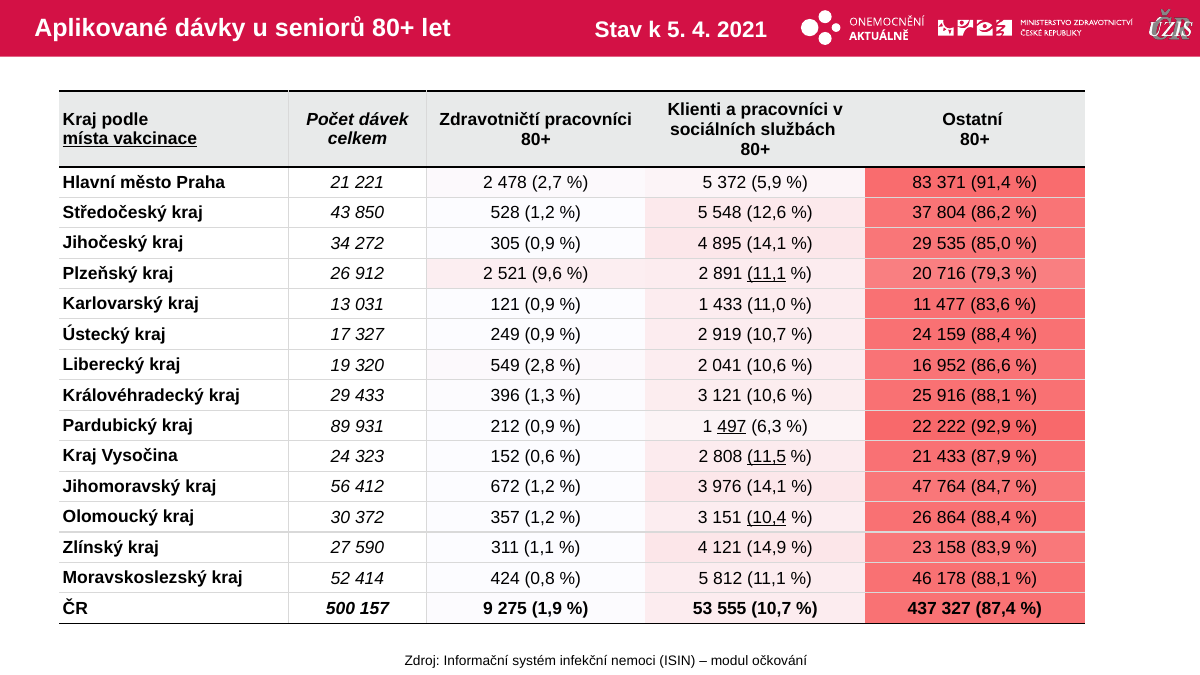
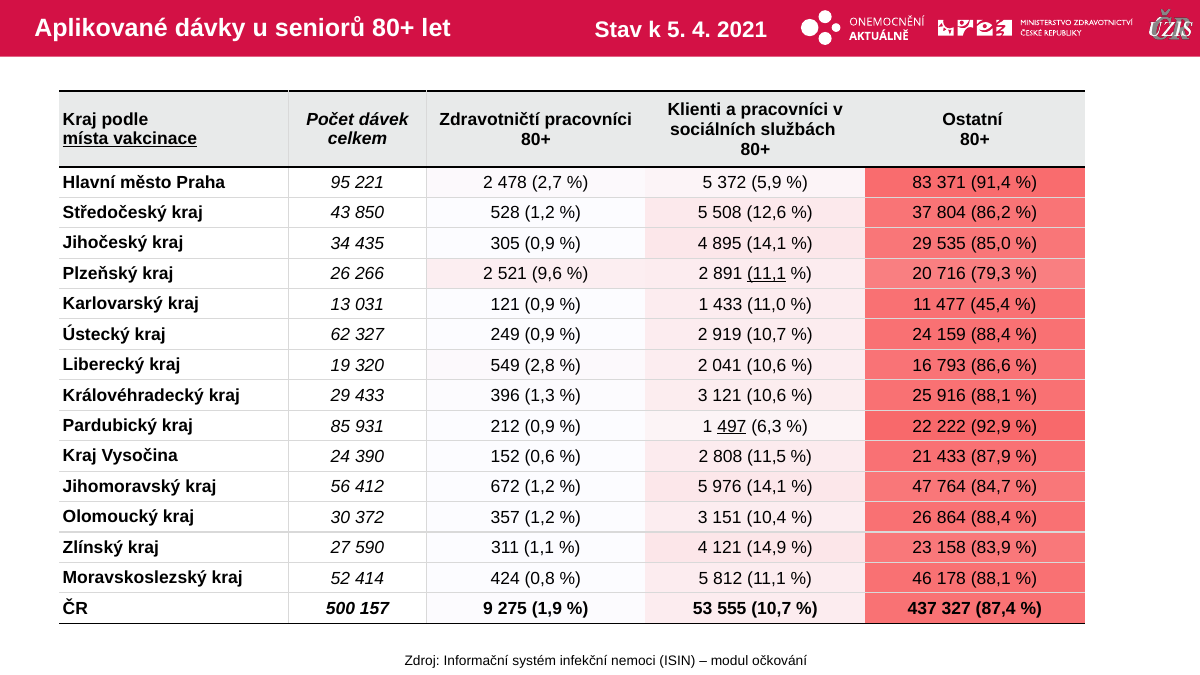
Praha 21: 21 -> 95 (340, 183)
548: 548 -> 508 (727, 213)
272: 272 -> 435 (370, 244)
912: 912 -> 266 (370, 274)
83,6: 83,6 -> 45,4 (990, 304)
17: 17 -> 62 (340, 335)
952: 952 -> 793 (951, 365)
89: 89 -> 85 (340, 426)
323: 323 -> 390 (370, 457)
11,5 underline: present -> none (767, 457)
3: 3 -> 5 (703, 487)
10,4 underline: present -> none (766, 518)
